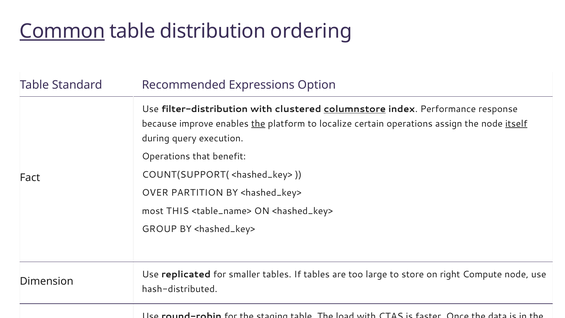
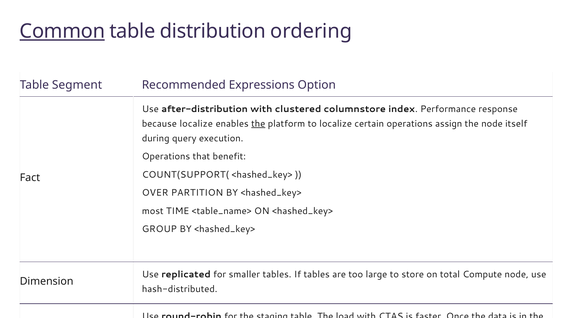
Standard: Standard -> Segment (77, 85)
filter-distribution: filter-distribution -> after-distribution (205, 109)
columnstore underline: present -> none (355, 109)
because improve: improve -> localize (196, 124)
itself underline: present -> none (516, 124)
THIS: THIS -> TIME (178, 211)
right: right -> total (450, 274)
